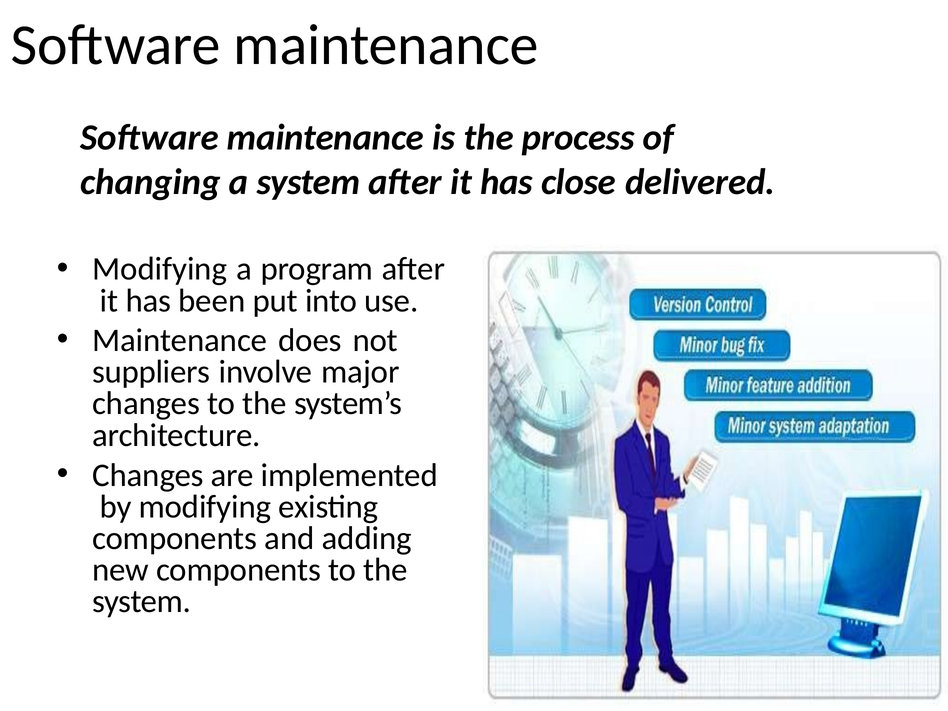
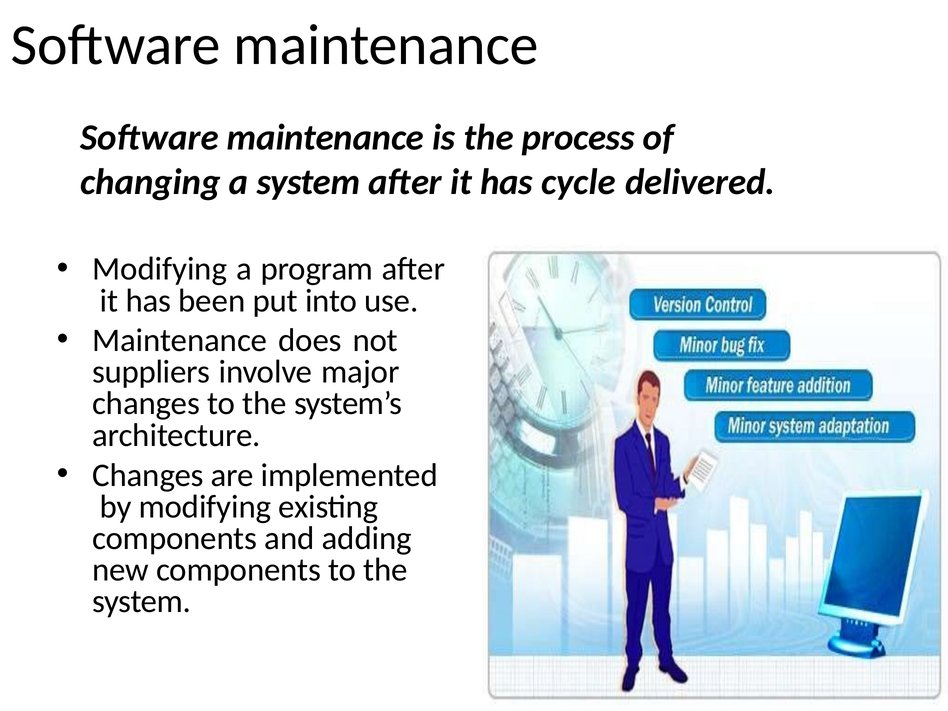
close: close -> cycle (578, 182)
